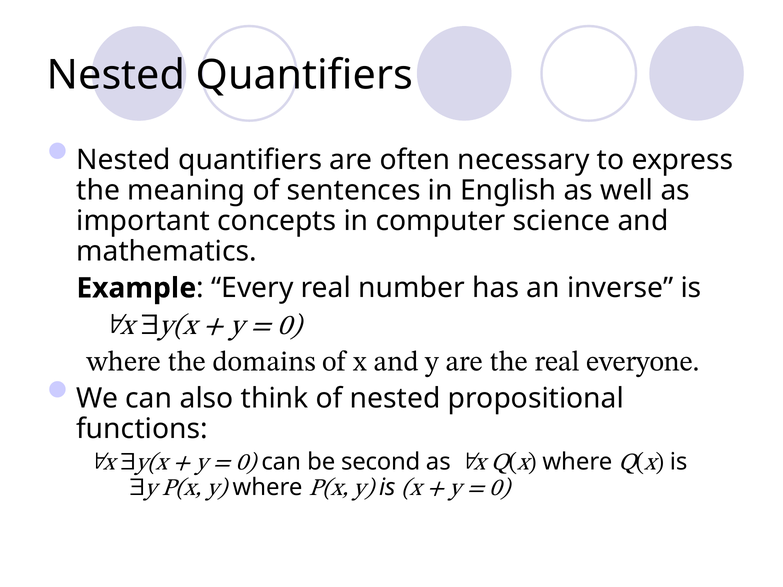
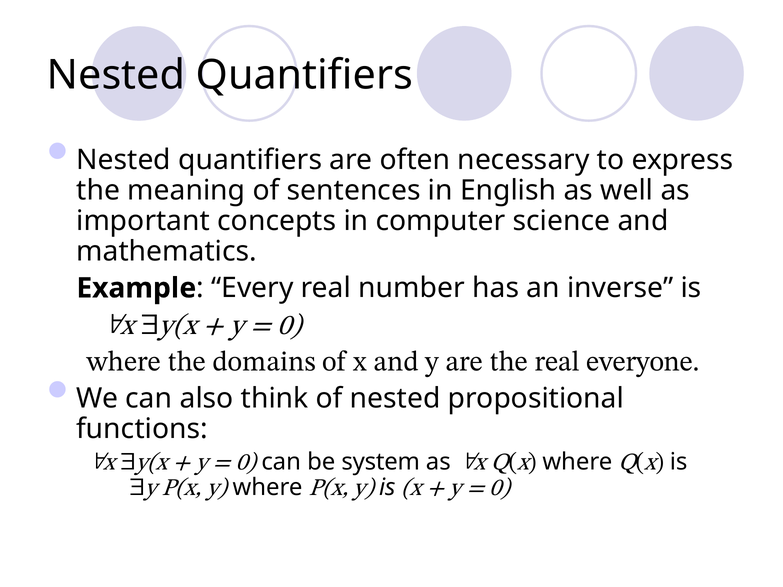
second: second -> system (381, 462)
